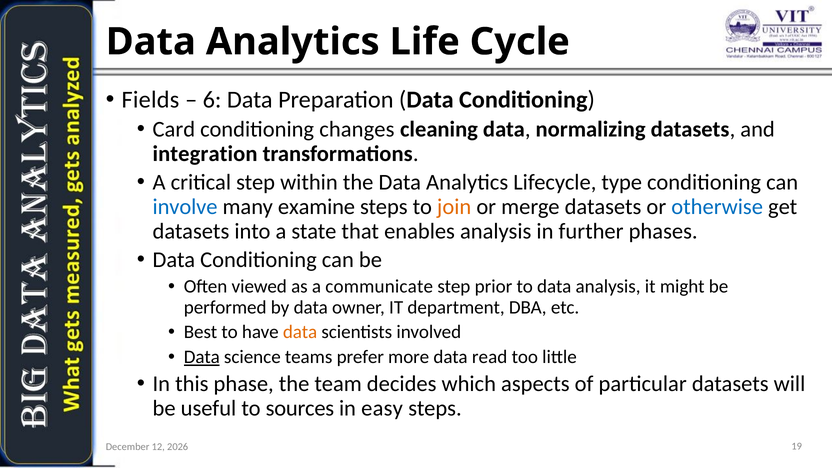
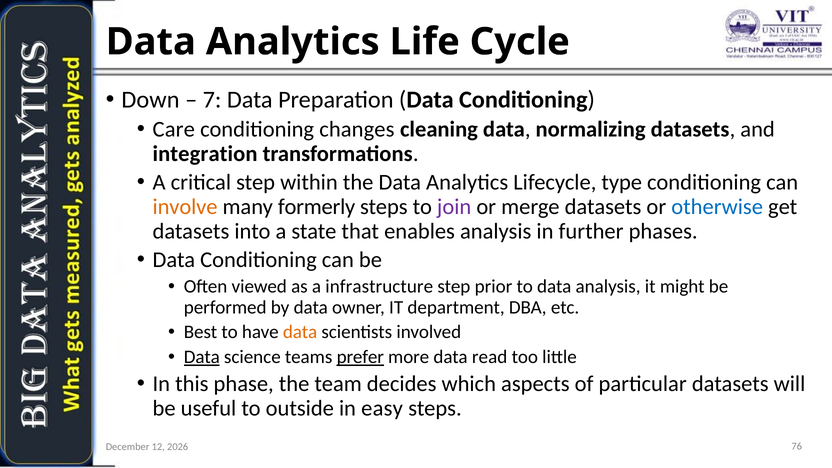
Fields: Fields -> Down (150, 100)
6: 6 -> 7 (212, 100)
Card: Card -> Care (174, 129)
involve colour: blue -> orange (185, 207)
examine: examine -> formerly (317, 207)
join colour: orange -> purple (454, 207)
communicate: communicate -> infrastructure (379, 287)
prefer underline: none -> present (360, 357)
sources: sources -> outside (300, 408)
19: 19 -> 76 (797, 446)
